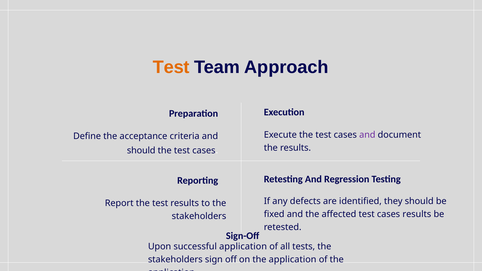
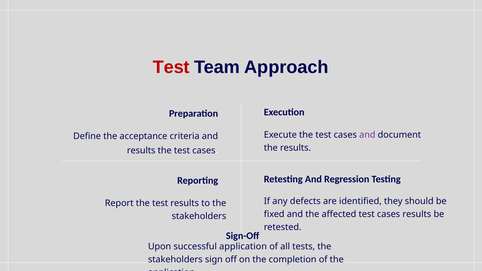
Test colour: orange -> red (171, 67)
should: should -> results (141, 150)
on the application: application -> completion (293, 260)
